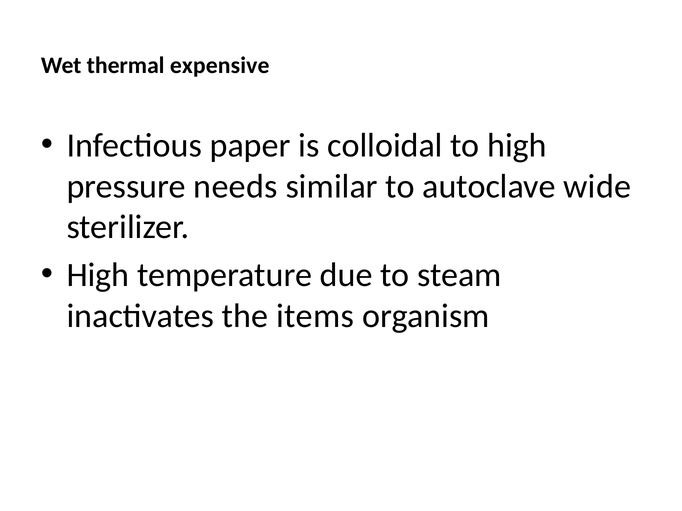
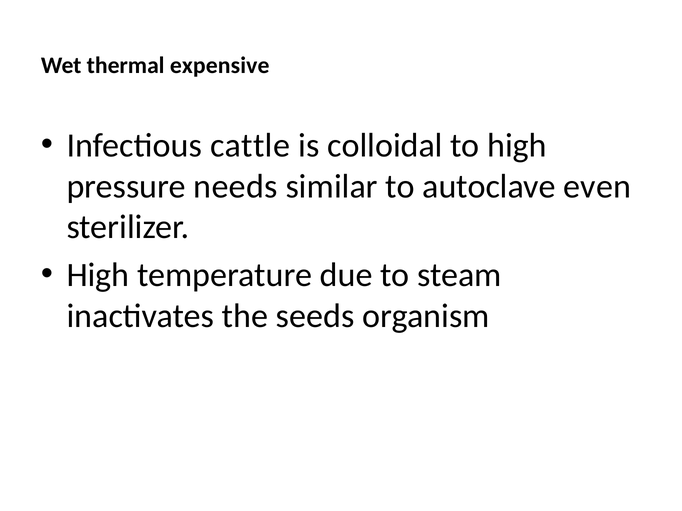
paper: paper -> cattle (250, 146)
wide: wide -> even (597, 187)
items: items -> seeds (315, 316)
